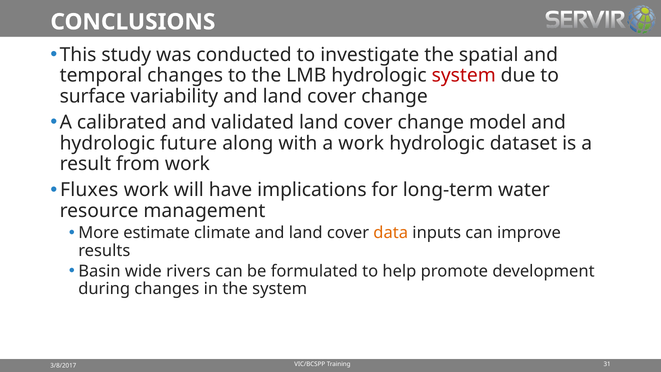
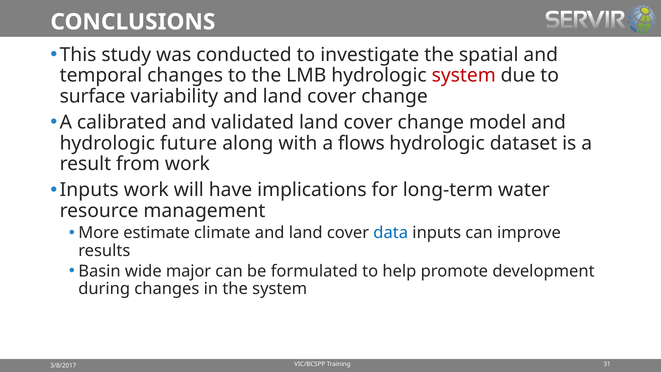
a work: work -> flows (361, 143)
Fluxes: Fluxes -> Inputs (89, 190)
data colour: orange -> blue (391, 233)
rivers: rivers -> major (189, 271)
